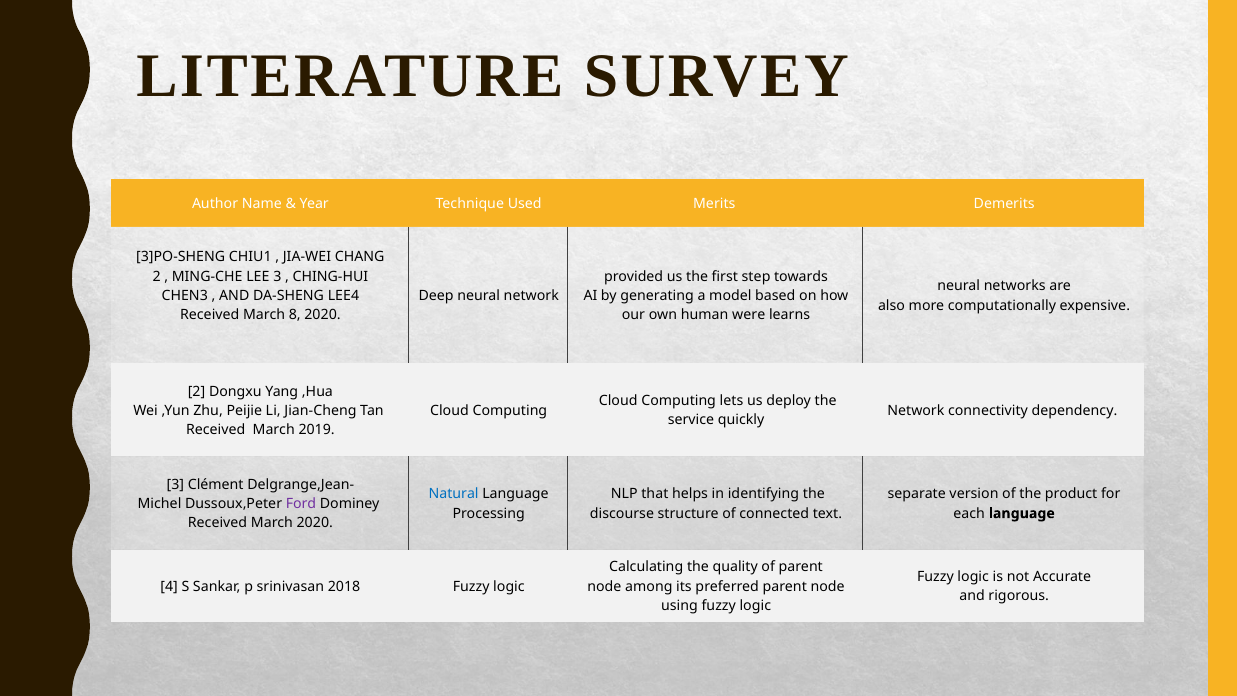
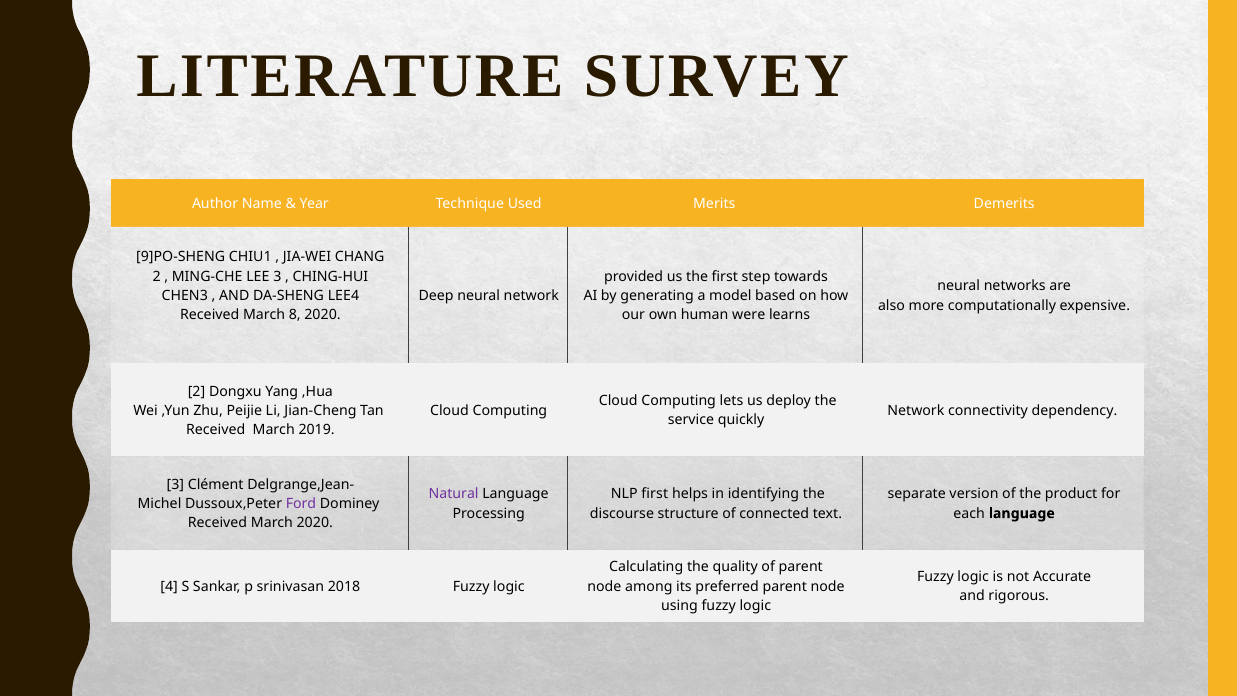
3]PO-SHENG: 3]PO-SHENG -> 9]PO-SHENG (181, 257)
Natural colour: blue -> purple (454, 494)
NLP that: that -> first (655, 494)
